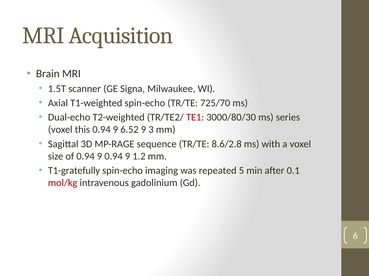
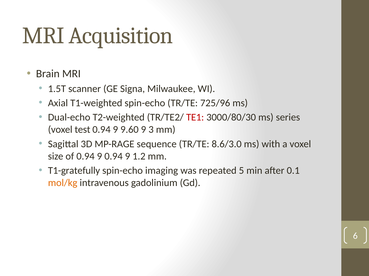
725/70: 725/70 -> 725/96 (215, 103)
this: this -> test (82, 130)
6.52: 6.52 -> 9.60 (129, 130)
8.6/2.8: 8.6/2.8 -> 8.6/3.0 (227, 144)
mol/kg colour: red -> orange (63, 183)
